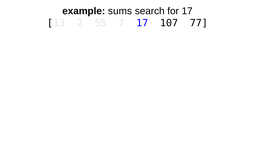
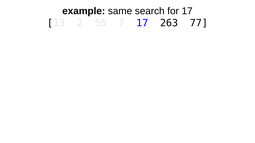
sums: sums -> same (120, 11)
107: 107 -> 263 (169, 23)
